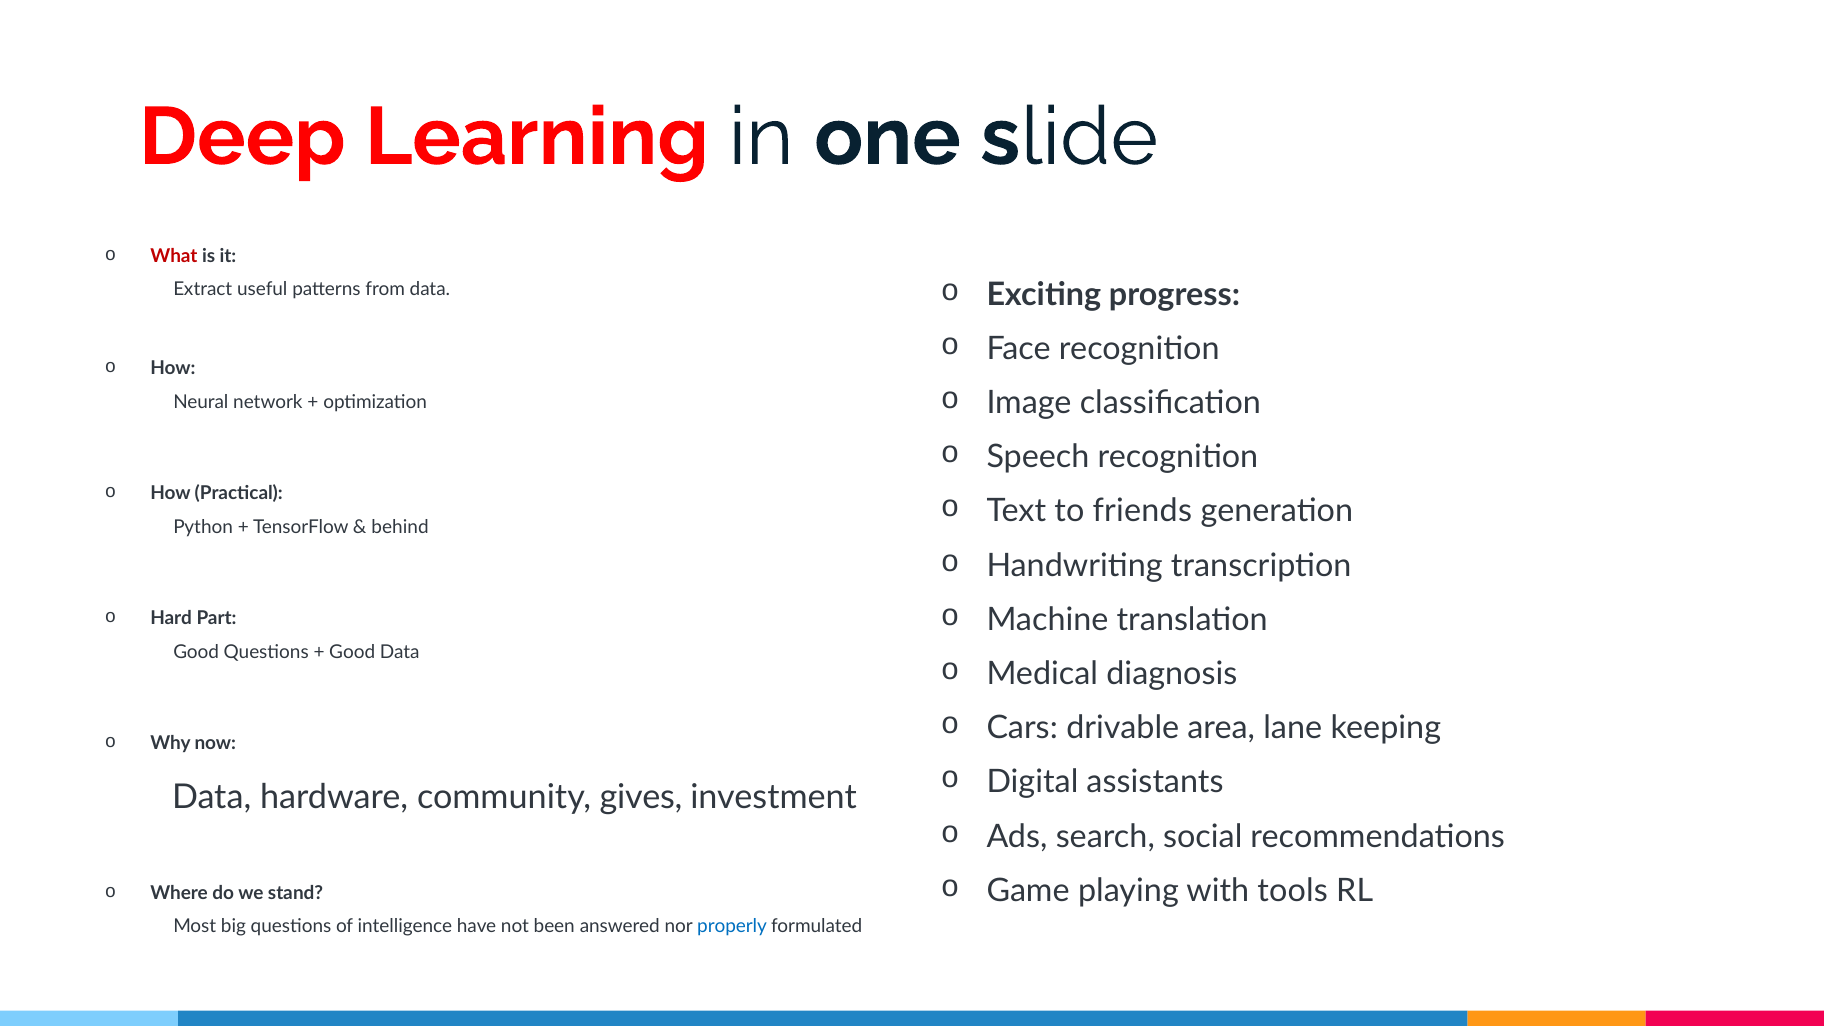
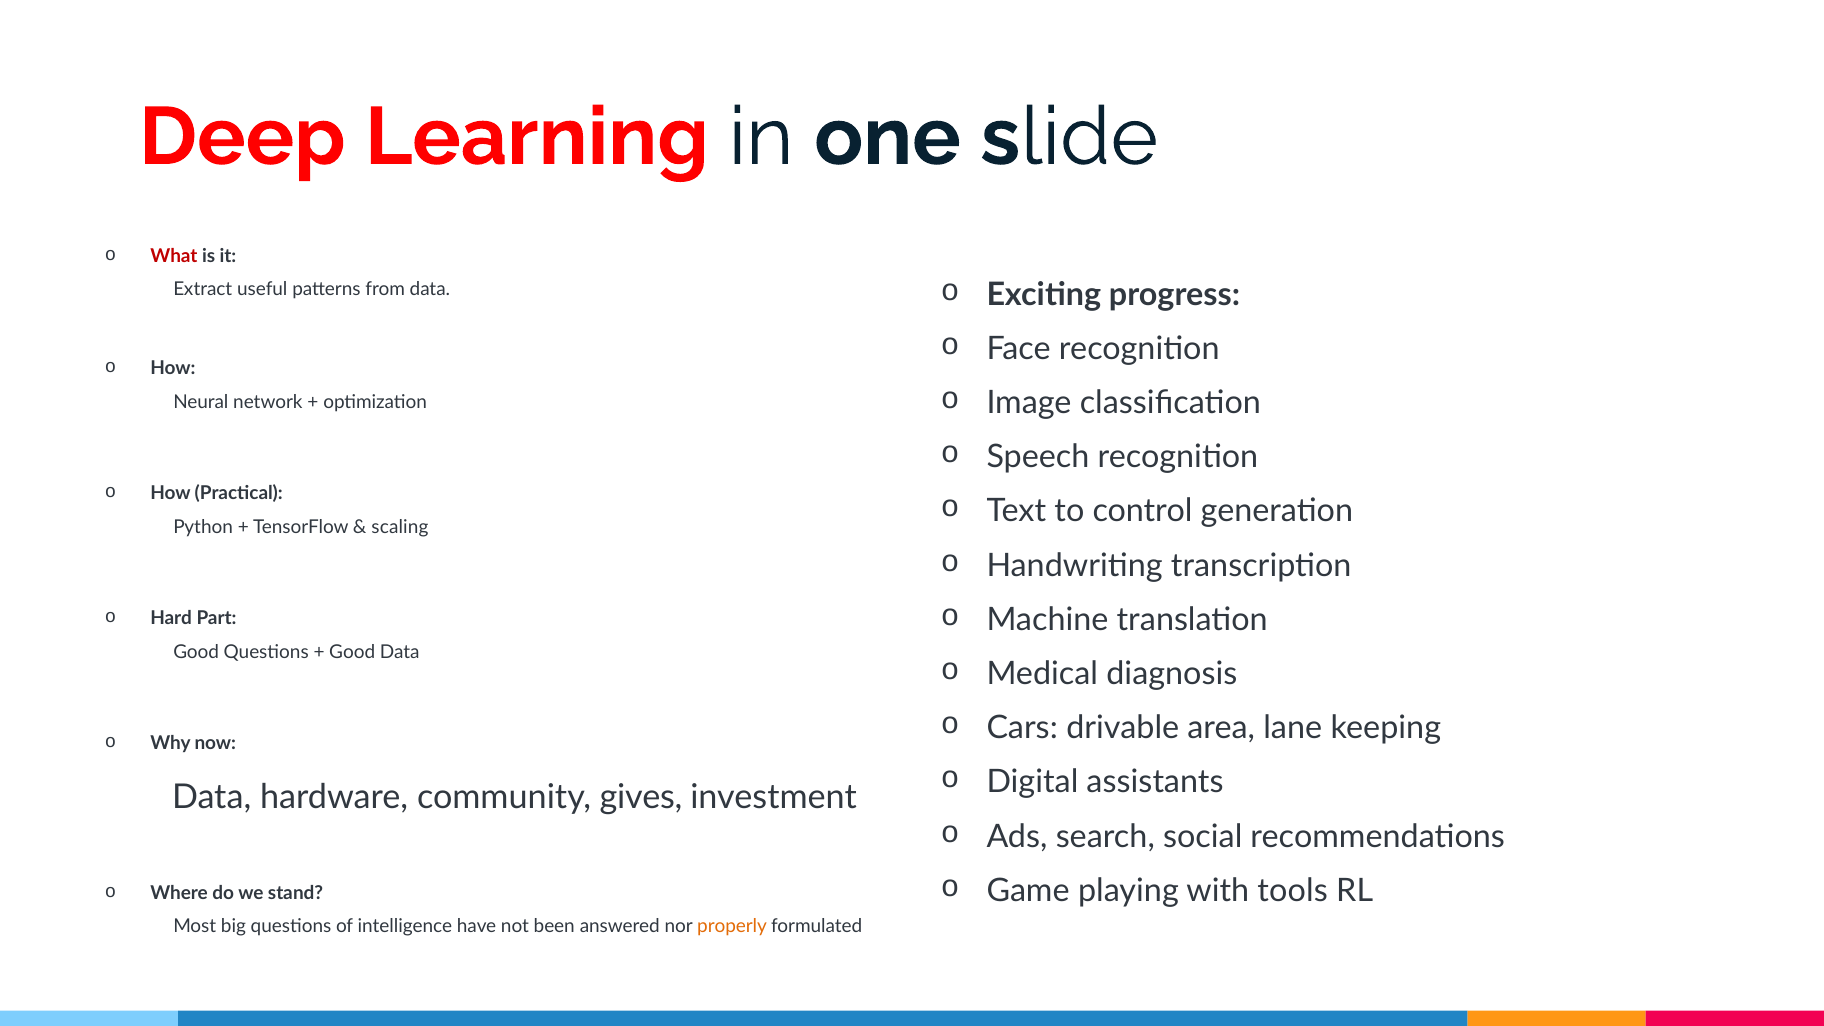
friends: friends -> control (1142, 511)
behind: behind -> scaling (400, 527)
properly colour: blue -> orange (732, 927)
